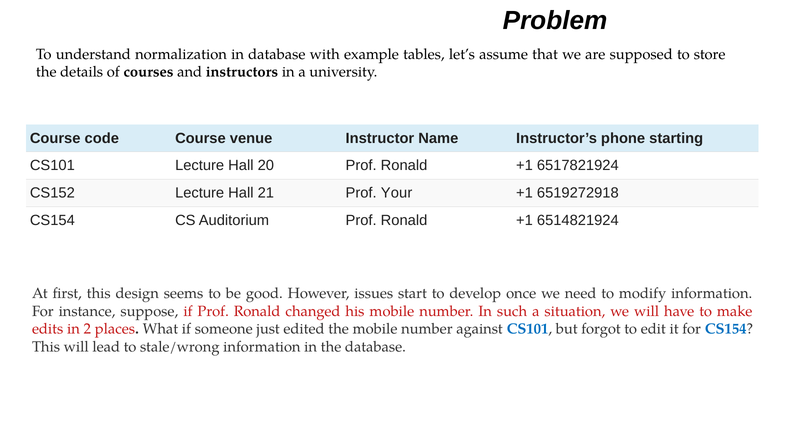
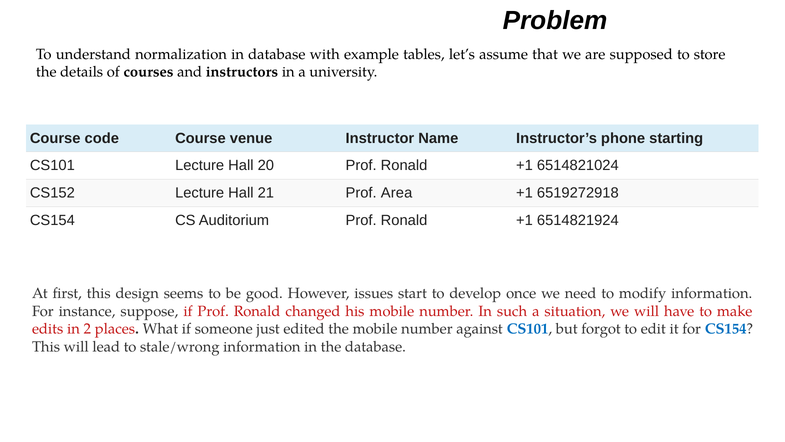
6517821924: 6517821924 -> 6514821024 (578, 165)
Your: Your -> Area (397, 193)
